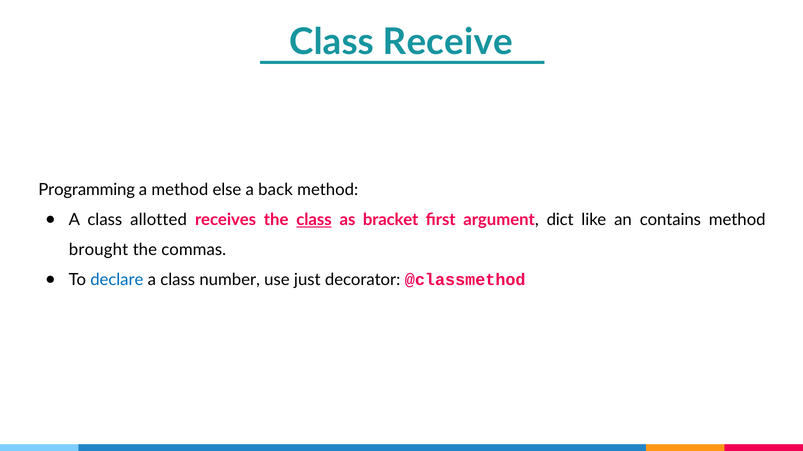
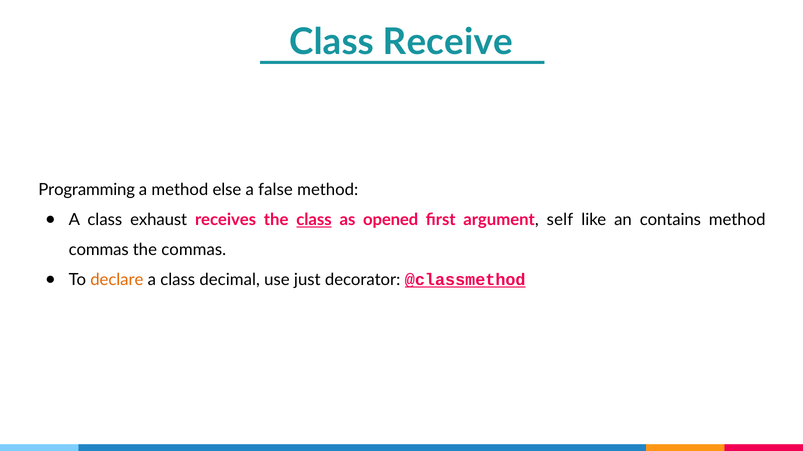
back: back -> false (276, 190)
allotted: allotted -> exhaust (159, 220)
bracket: bracket -> opened (391, 220)
dict: dict -> self (560, 220)
brought: brought -> commas (99, 250)
declare colour: blue -> orange (117, 280)
number: number -> decimal (230, 280)
@classmethod underline: none -> present (465, 280)
